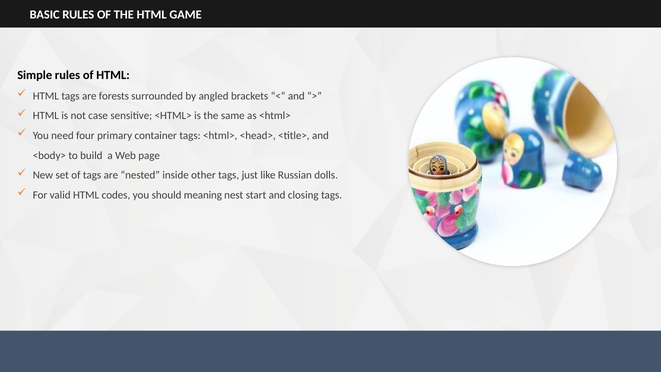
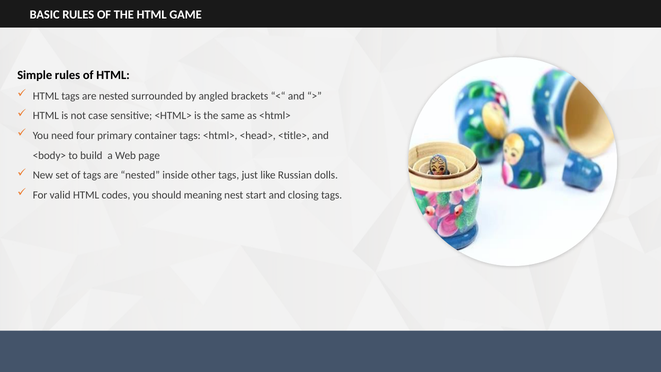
HTML tags are forests: forests -> nested (114, 96)
